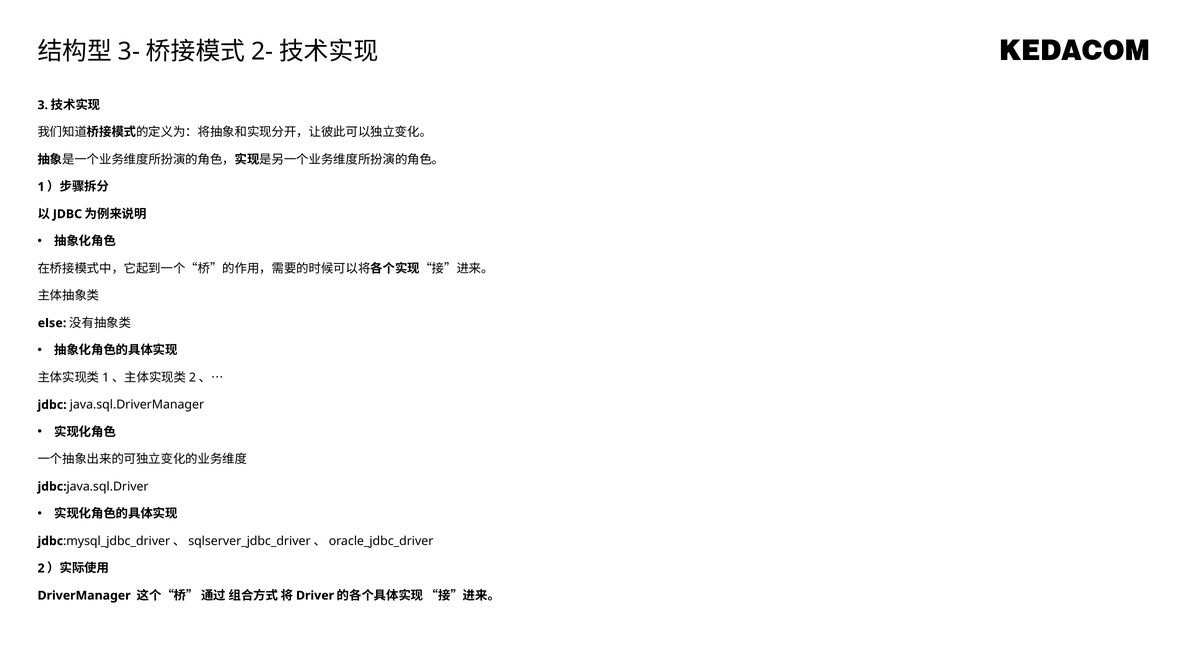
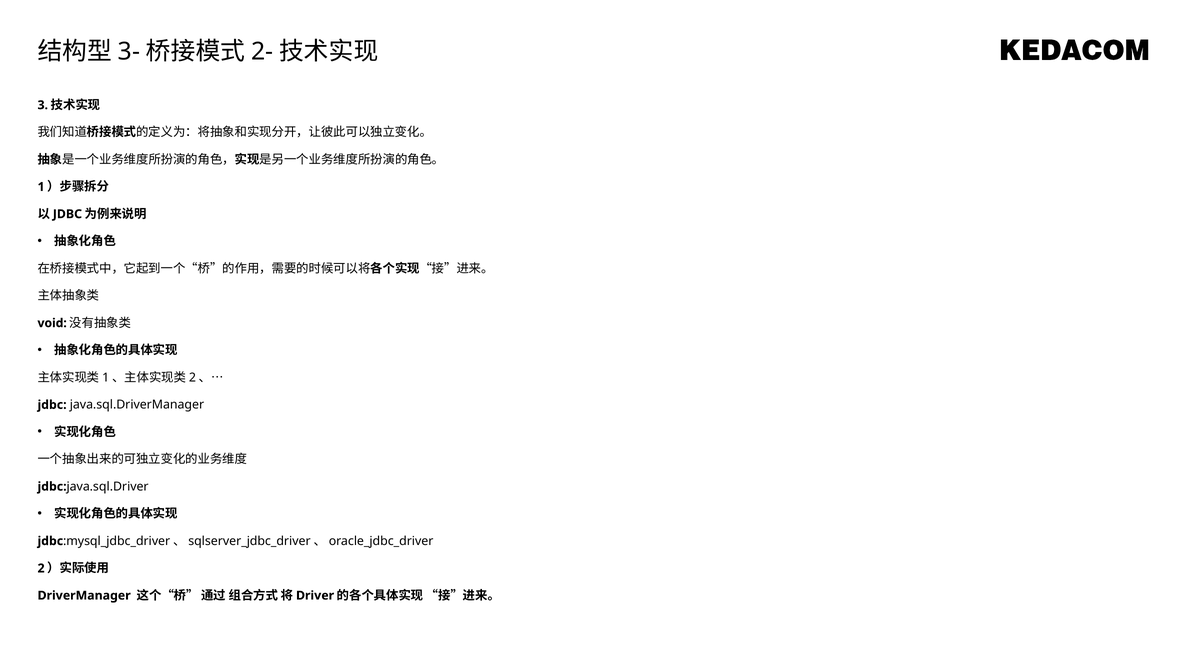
else: else -> void (52, 323)
